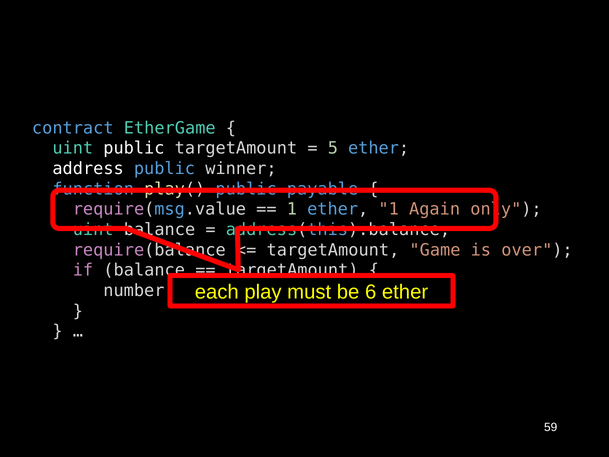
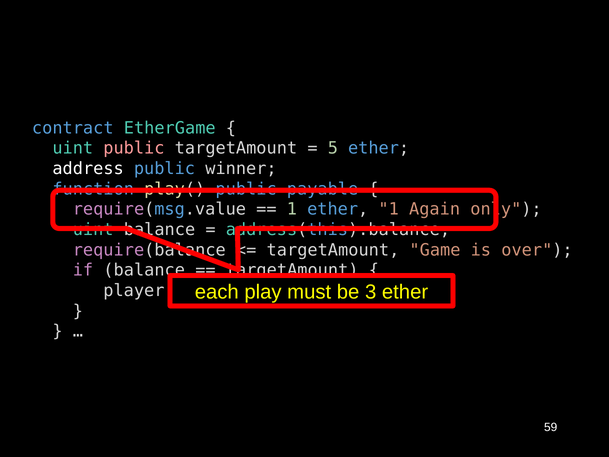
public colour: white -> pink (134, 148)
6: 6 -> 3 (371, 292)
number: number -> player (134, 290)
